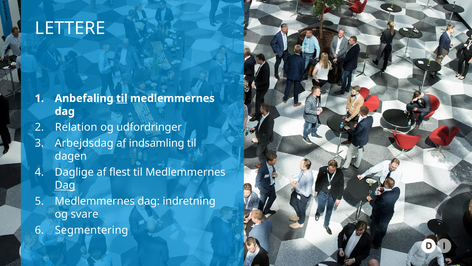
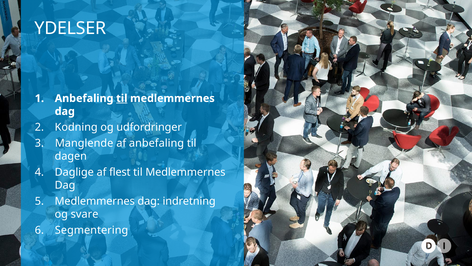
LETTERE: LETTERE -> YDELSER (70, 28)
Relation: Relation -> Kodning (76, 127)
Arbejdsdag: Arbejdsdag -> Manglende (84, 143)
af indsamling: indsamling -> anbefaling (157, 143)
Dag underline: present -> none (65, 185)
